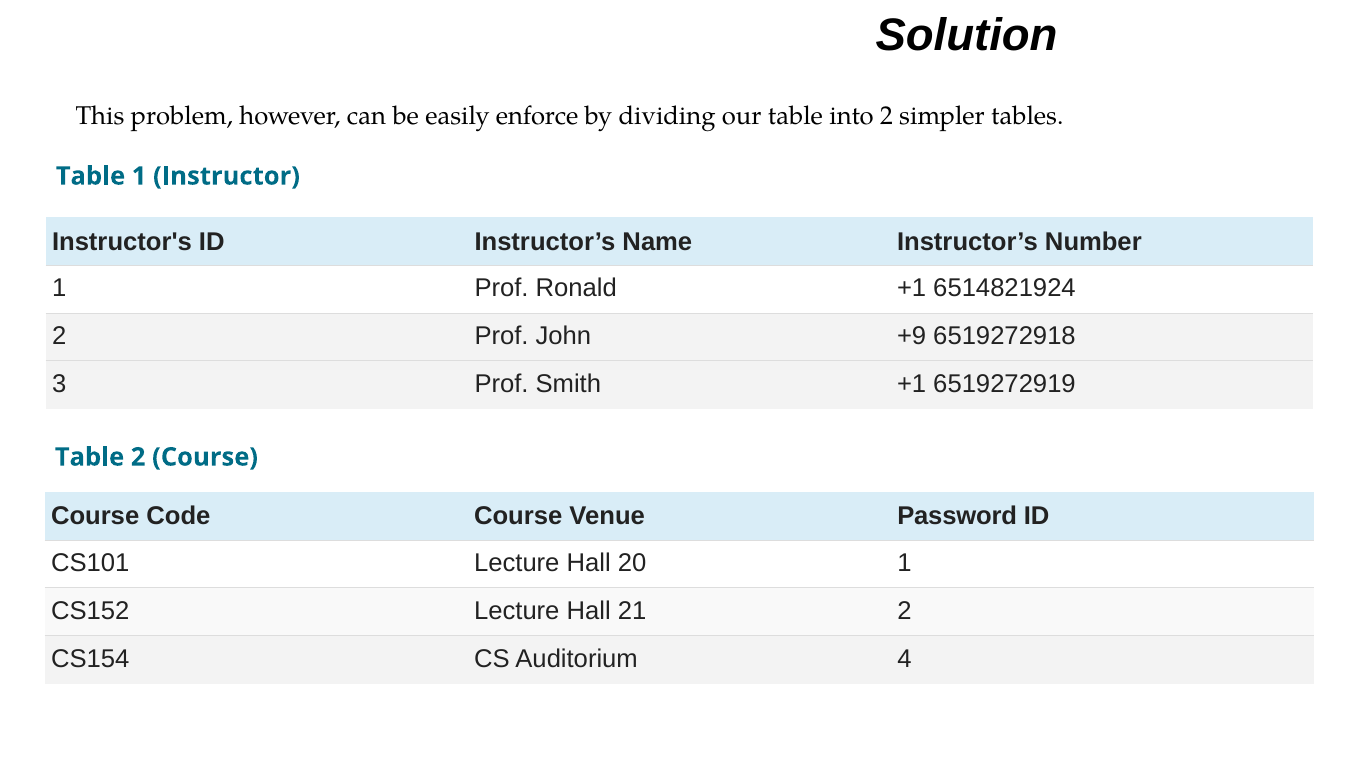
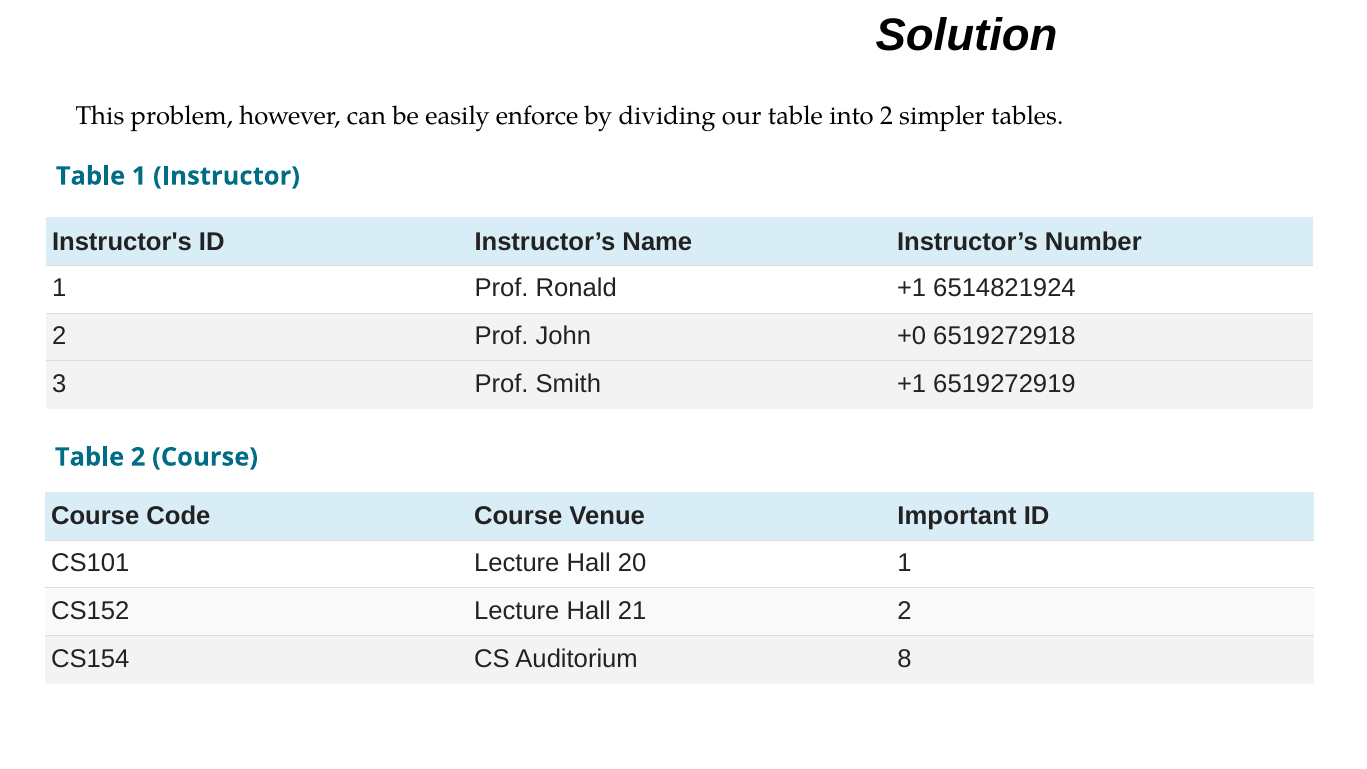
+9: +9 -> +0 (912, 336)
Password: Password -> Important (957, 516)
4: 4 -> 8 (904, 659)
